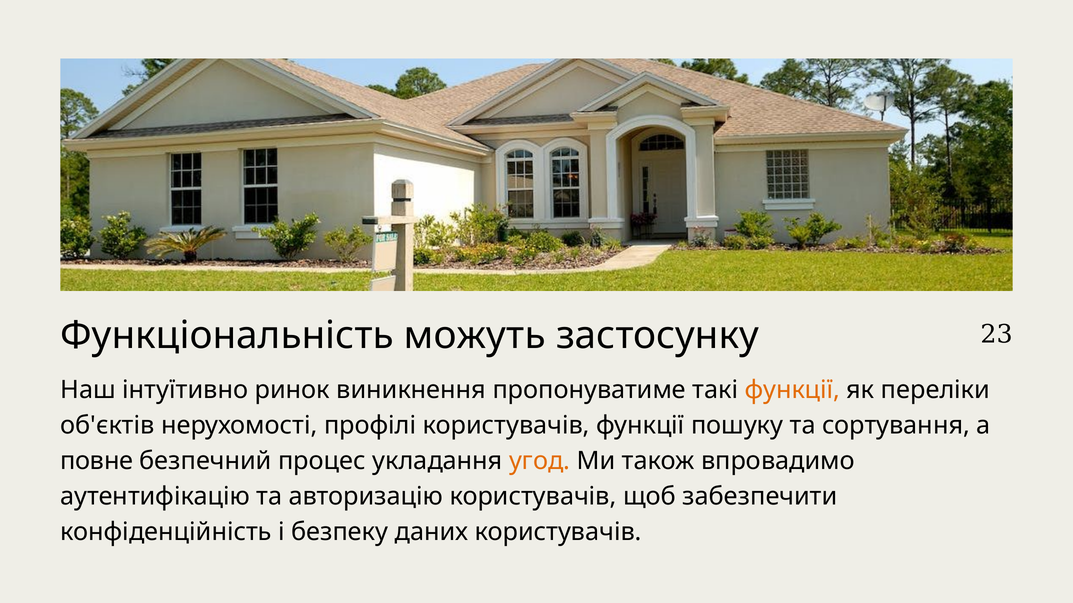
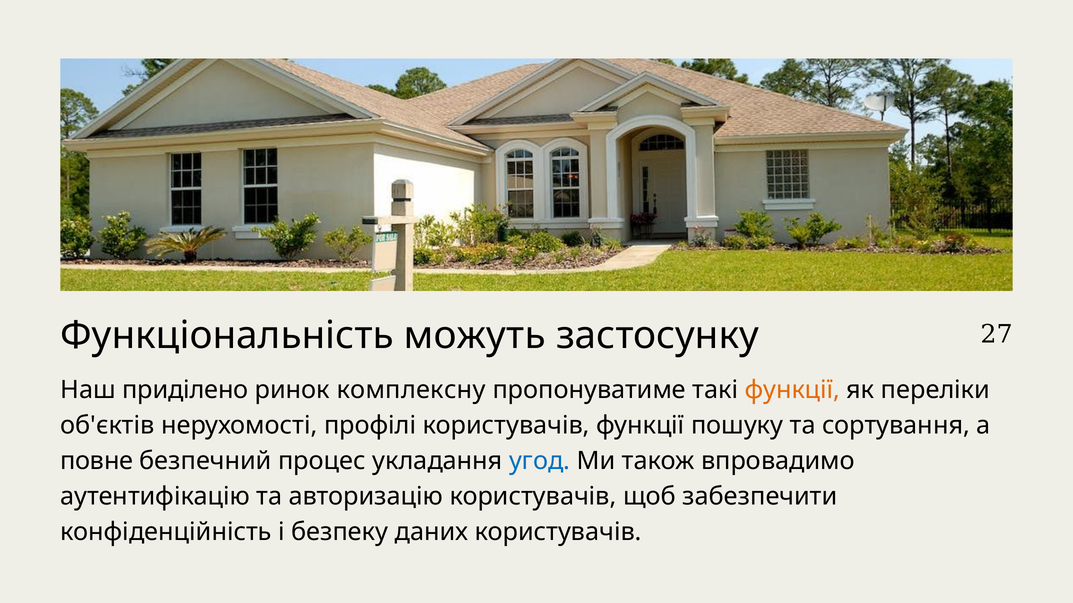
23: 23 -> 27 (997, 335)
інтуїтивно: інтуїтивно -> приділено (185, 390)
виникнення: виникнення -> комплексну (411, 390)
угод colour: orange -> blue (540, 461)
